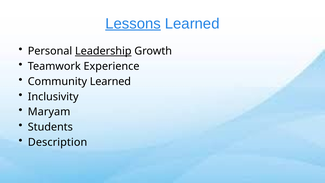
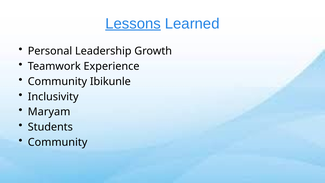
Leadership underline: present -> none (103, 51)
Community Learned: Learned -> Ibikunle (110, 81)
Description: Description -> Community (58, 142)
